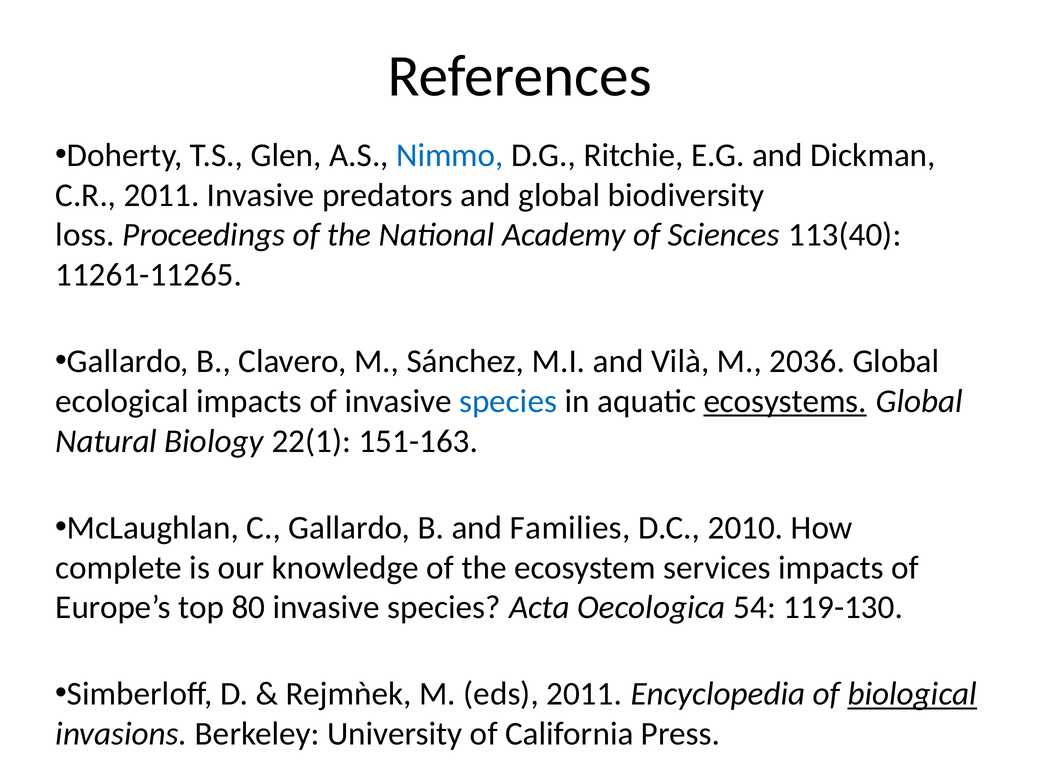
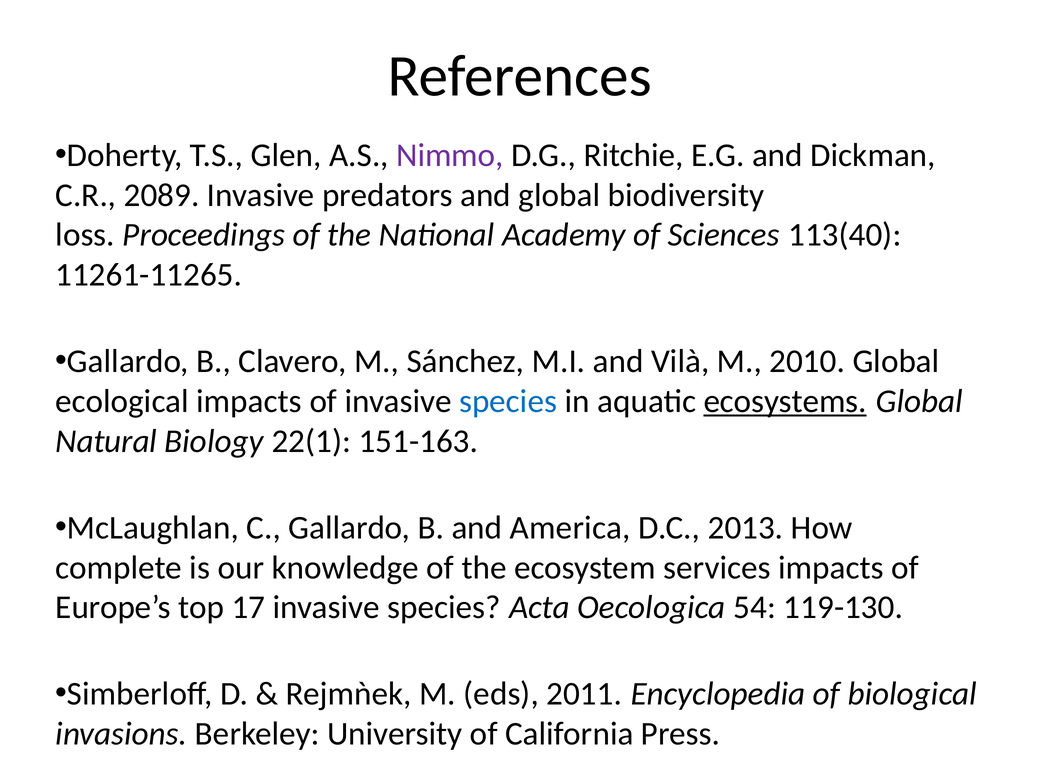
Nimmo colour: blue -> purple (450, 155)
C.R 2011: 2011 -> 2089 (162, 195)
2036: 2036 -> 2010 (807, 361)
Families: Families -> America (570, 528)
2010: 2010 -> 2013 (746, 528)
80: 80 -> 17 (248, 607)
biological underline: present -> none (912, 694)
